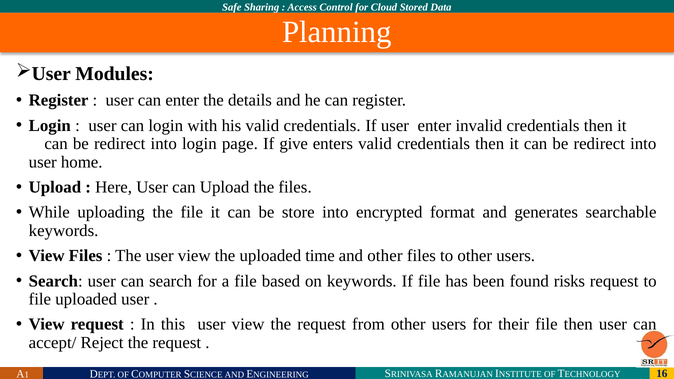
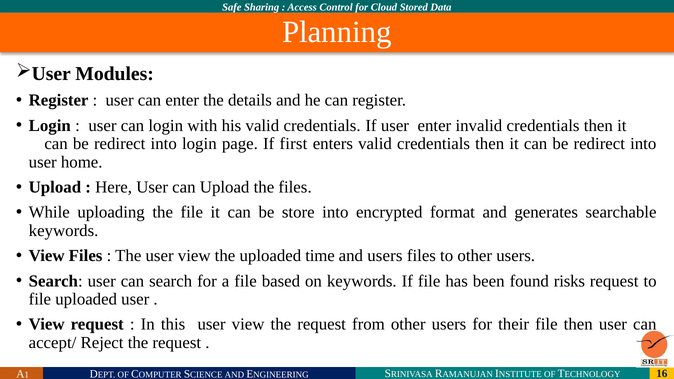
give: give -> first (293, 144)
and other: other -> users (385, 256)
